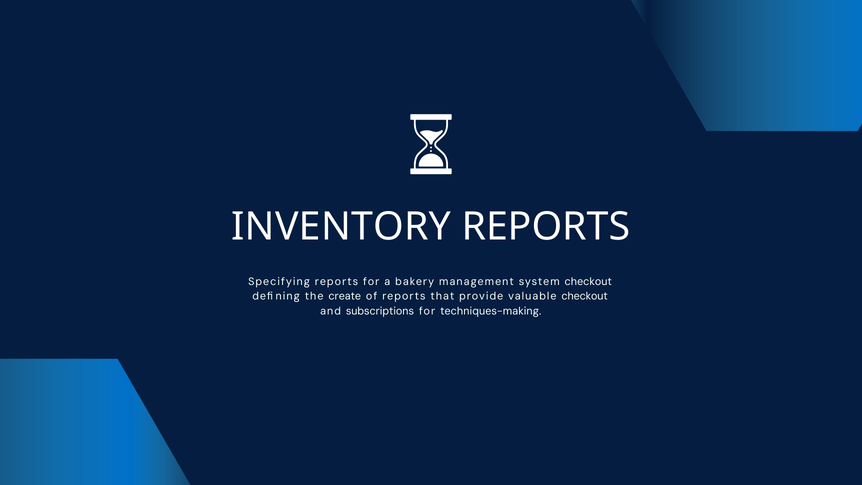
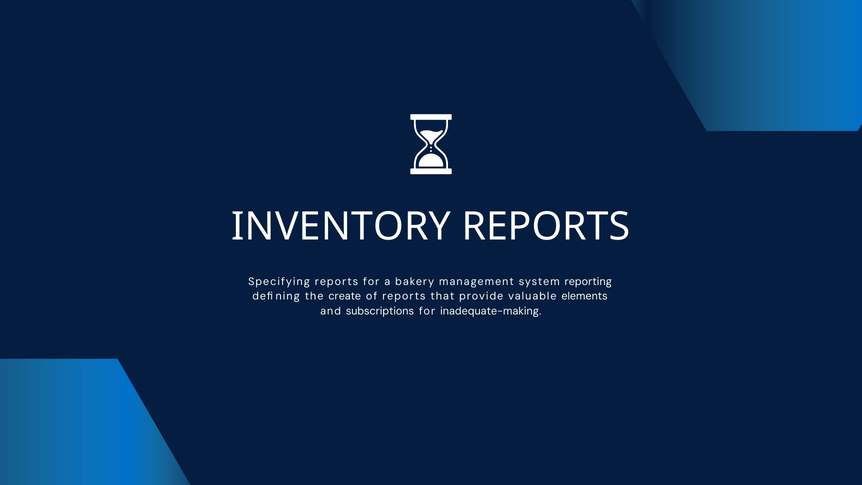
system checkout: checkout -> reporting (588, 282)
valuable checkout: checkout -> elements (585, 296)
techniques-making: techniques-making -> inadequate-making (491, 311)
